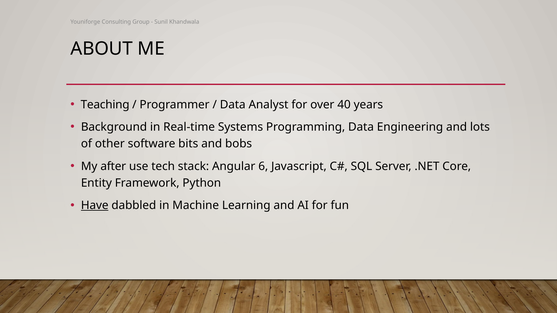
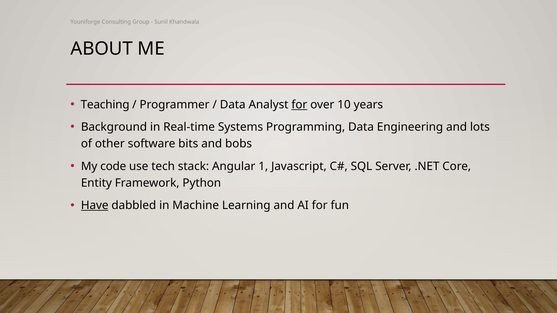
for underline: none -> present (299, 105)
40: 40 -> 10 (344, 105)
after: after -> code (113, 166)
6: 6 -> 1 (263, 166)
